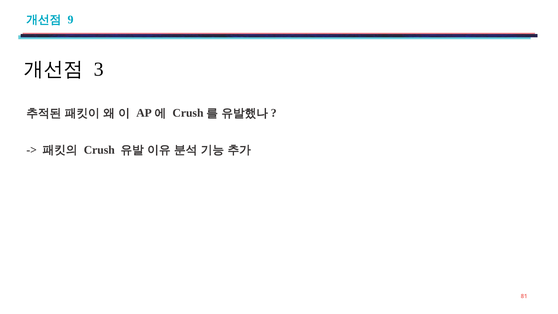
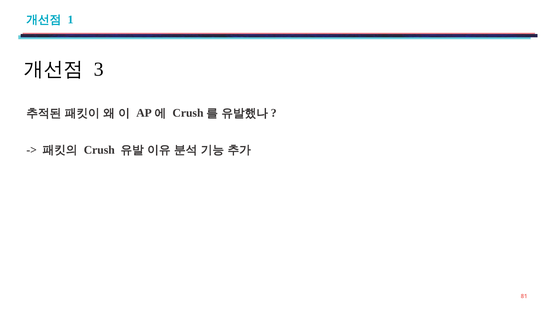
9: 9 -> 1 (70, 20)
